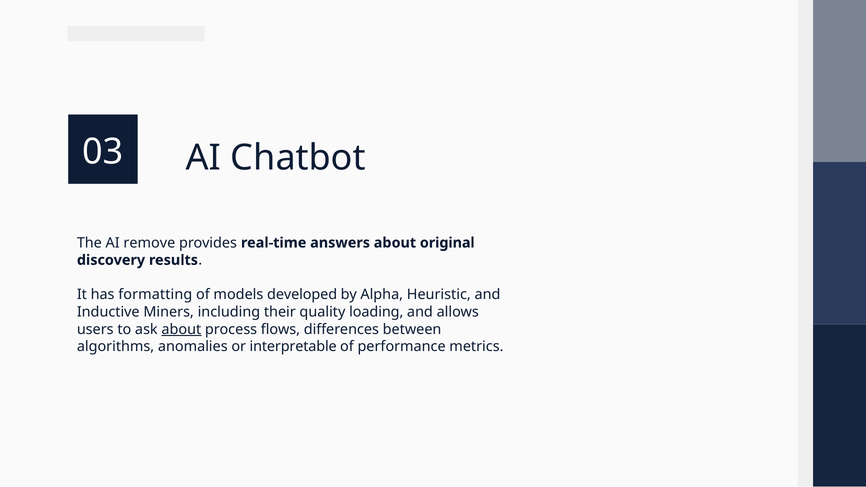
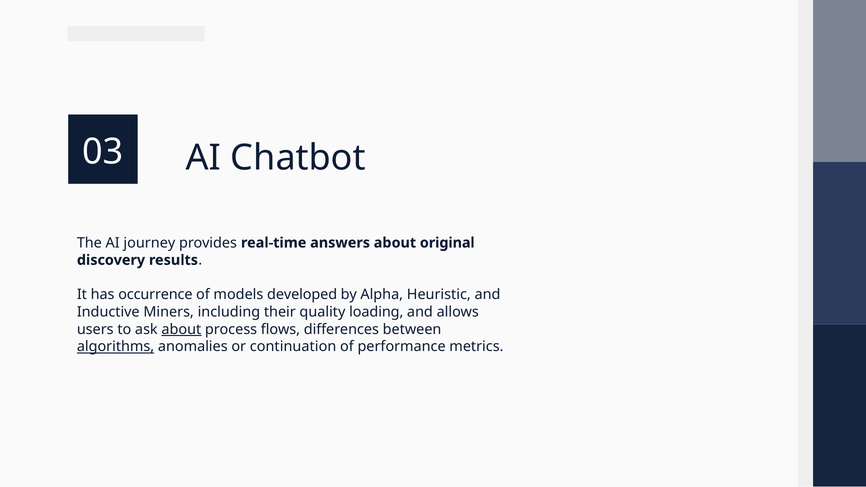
remove: remove -> journey (149, 243)
formatting: formatting -> occurrence (155, 295)
algorithms underline: none -> present (116, 347)
interpretable: interpretable -> continuation (293, 347)
